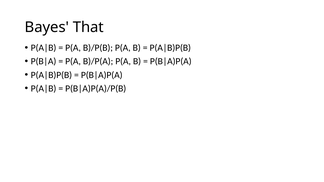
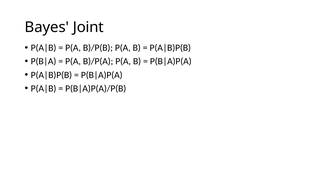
That: That -> Joint (88, 27)
